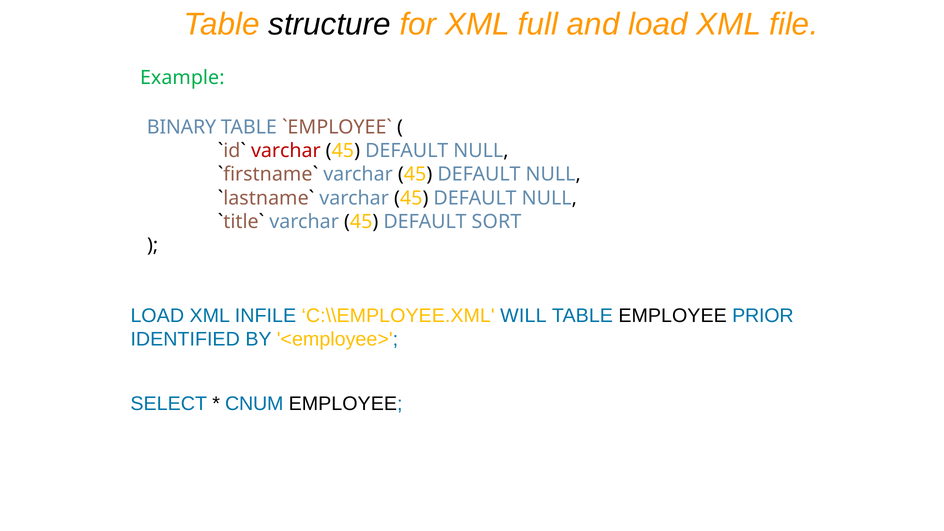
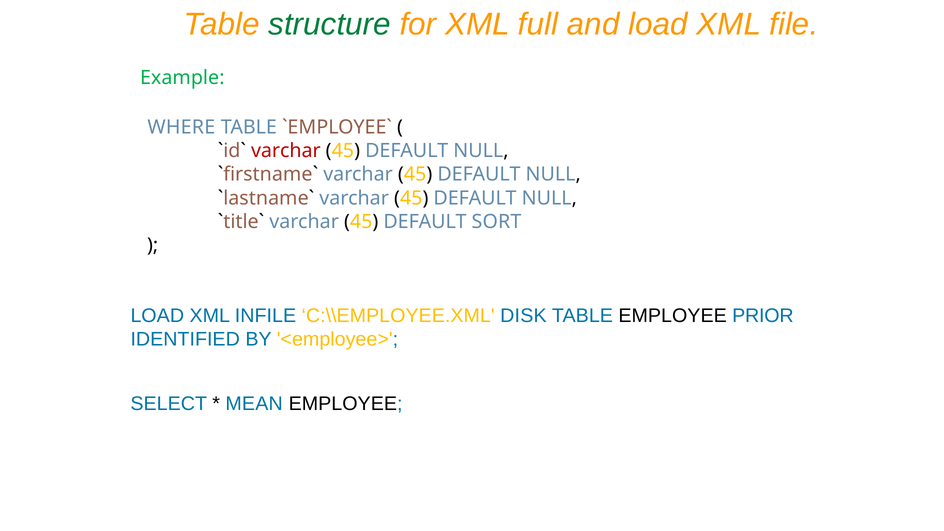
structure colour: black -> green (330, 25)
BINARY: BINARY -> WHERE (181, 127)
WILL: WILL -> DISK (523, 316)
CNUM: CNUM -> MEAN (254, 404)
